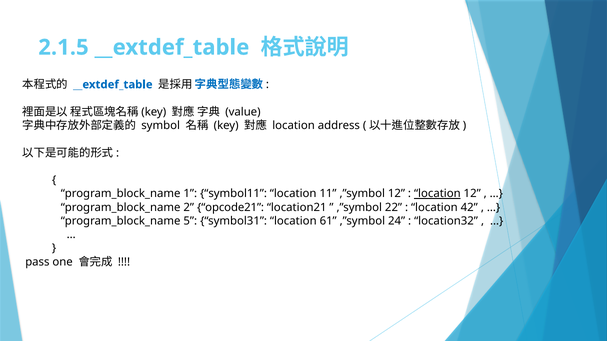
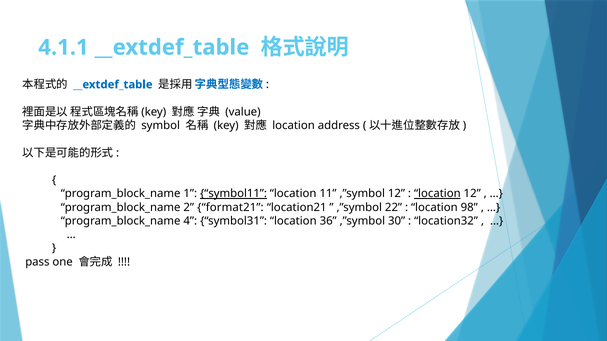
2.1.5: 2.1.5 -> 4.1.1 (63, 47)
symbol11 underline: none -> present (234, 194)
opcode21: opcode21 -> format21 (230, 208)
42: 42 -> 98 (469, 208)
5: 5 -> 4 (190, 221)
61: 61 -> 36 (328, 221)
24: 24 -> 30 (397, 221)
